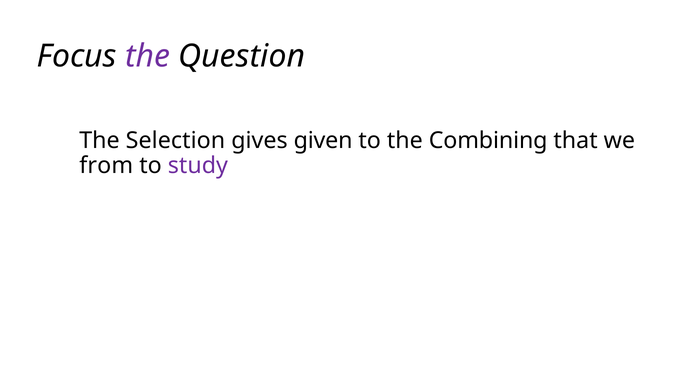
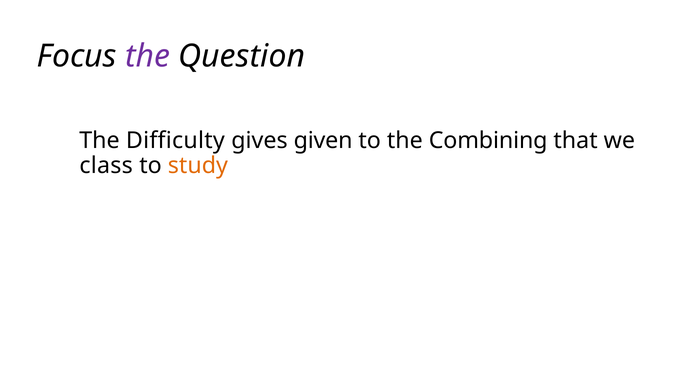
Selection: Selection -> Difficulty (175, 141)
from: from -> class (106, 166)
study colour: purple -> orange (198, 166)
